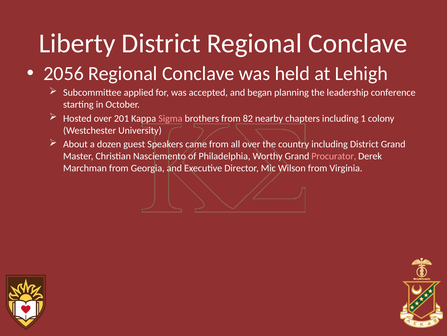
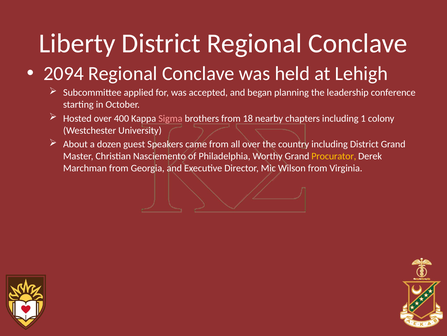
2056: 2056 -> 2094 (64, 73)
201: 201 -> 400 (121, 118)
82: 82 -> 18 (248, 118)
Procurator colour: pink -> yellow (334, 156)
